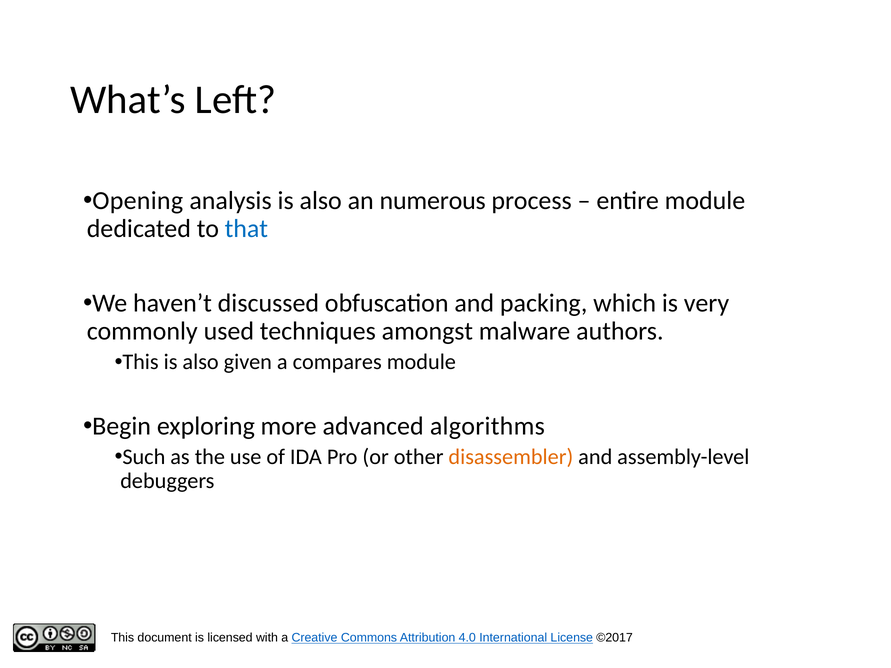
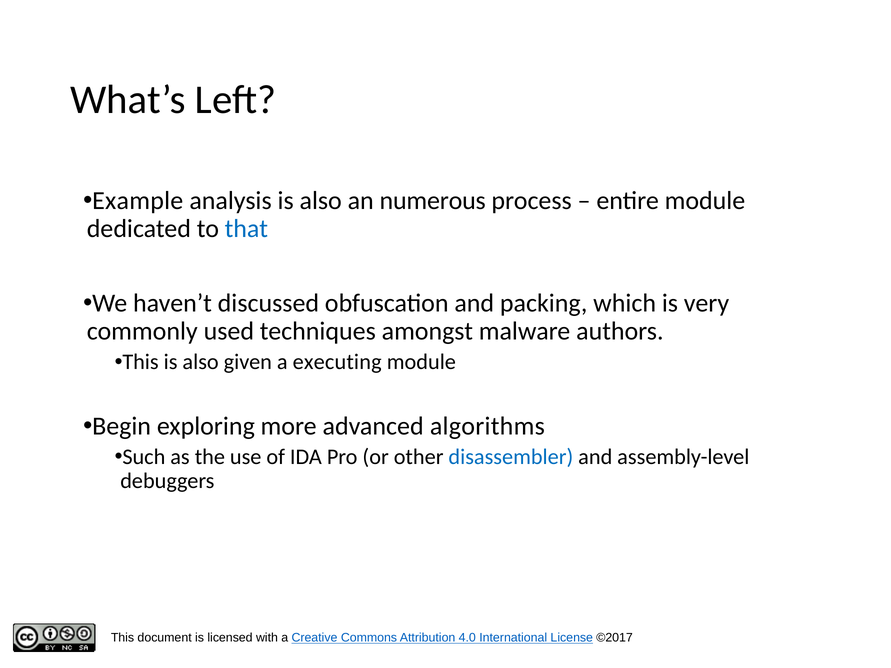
Opening: Opening -> Example (138, 201)
compares: compares -> executing (337, 362)
disassembler colour: orange -> blue (511, 457)
